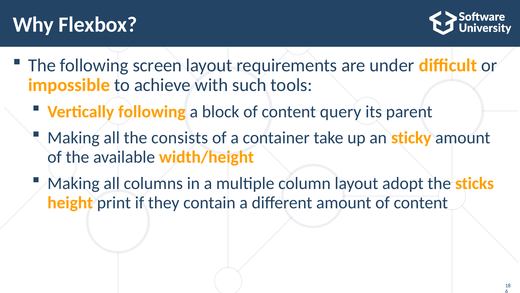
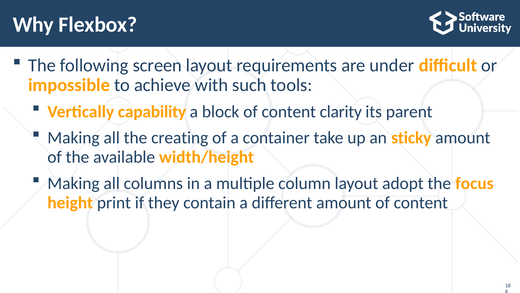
Vertically following: following -> capability (152, 111)
query: query -> clarity (341, 111)
consists: consists -> creating (180, 137)
sticks: sticks -> focus (474, 183)
